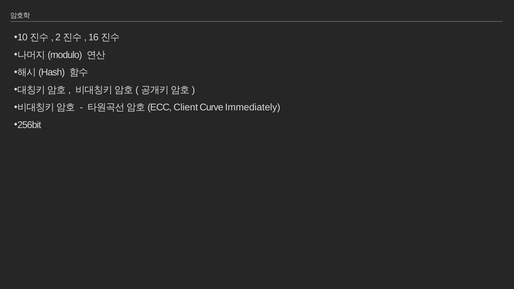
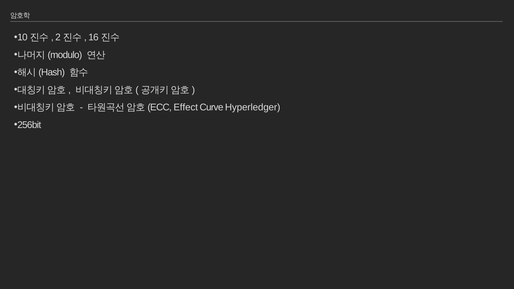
Client: Client -> Effect (186, 107)
Immediately: Immediately -> Hyperledger (253, 107)
